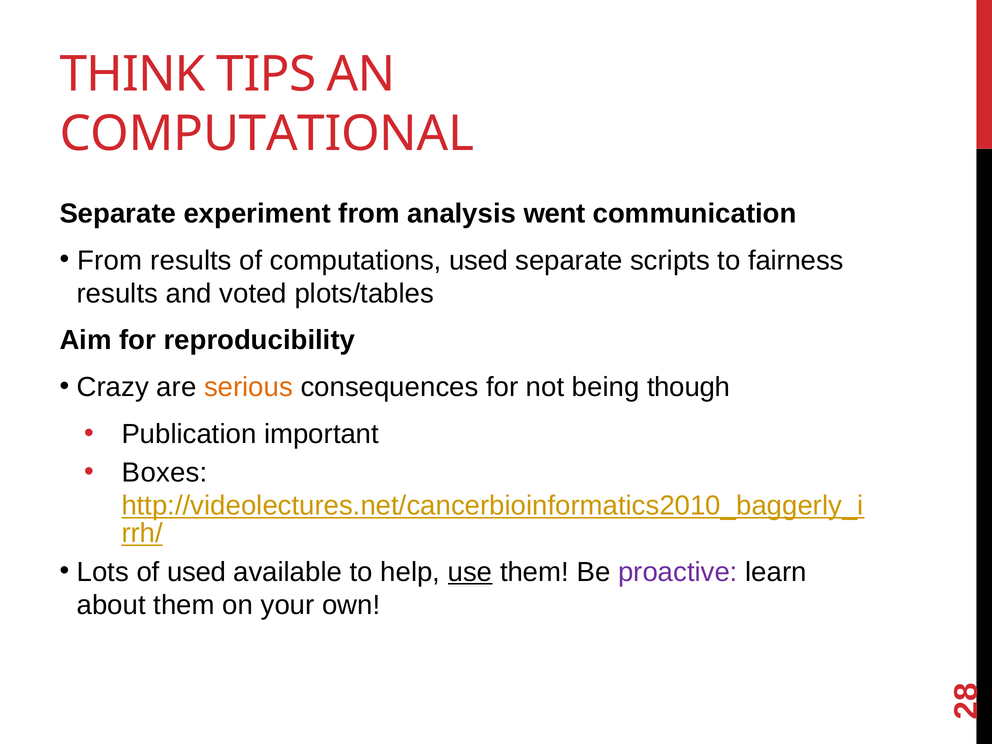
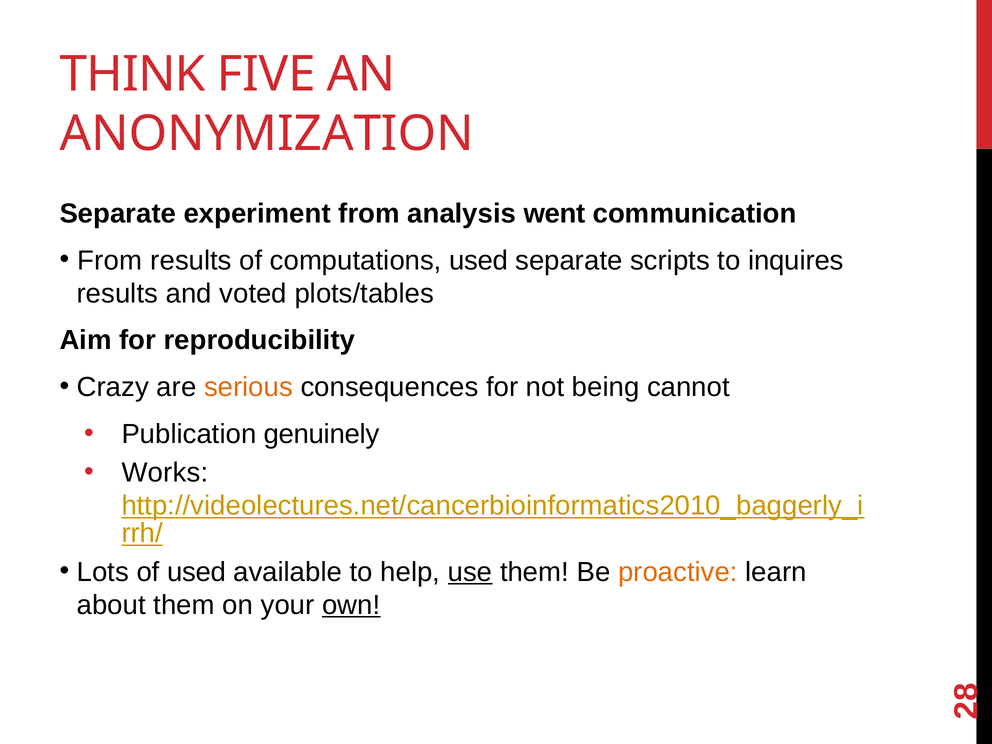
TIPS: TIPS -> FIVE (266, 75)
COMPUTATIONAL: COMPUTATIONAL -> ANONYMIZATION (267, 134)
fairness: fairness -> inquires (796, 260)
though: though -> cannot (688, 387)
important: important -> genuinely (322, 434)
Boxes: Boxes -> Works (165, 473)
proactive colour: purple -> orange (678, 572)
own underline: none -> present (351, 605)
